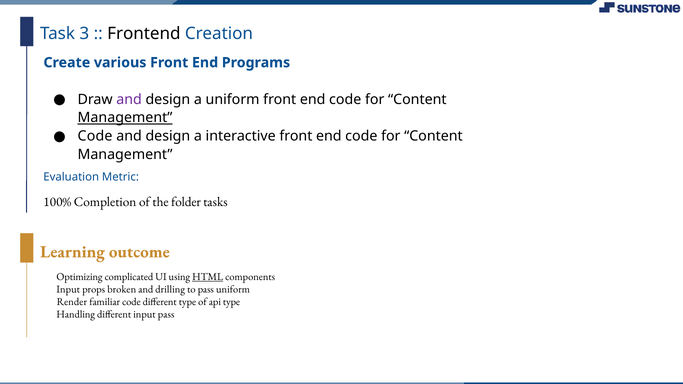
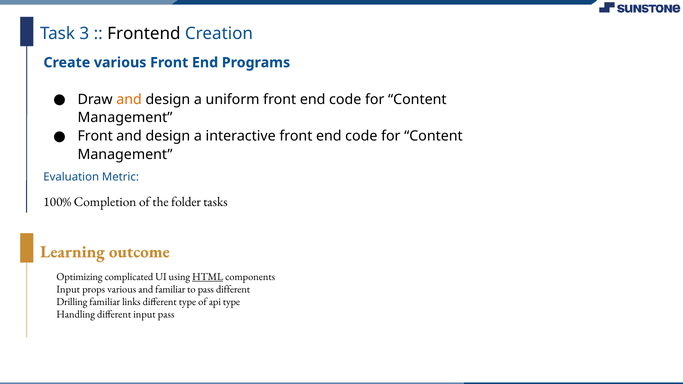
and colour: purple -> orange (129, 99)
Management underline: present -> none (125, 118)
Code: Code -> Front (95, 136)
props broken: broken -> various (122, 289)
and drilling: drilling -> familiar (170, 289)
pass uniform: uniform -> different (233, 289)
Render: Render -> Drilling (72, 302)
familiar code: code -> links (131, 302)
